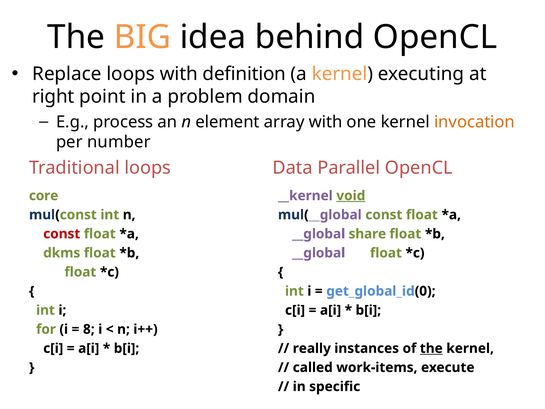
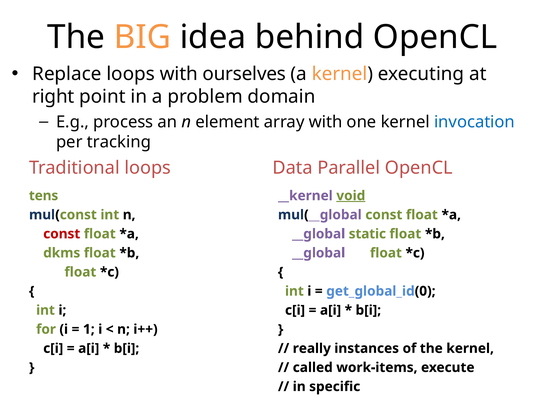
definition: definition -> ourselves (244, 74)
invocation colour: orange -> blue (474, 122)
number: number -> tracking (119, 142)
core: core -> tens (44, 196)
share: share -> static (367, 234)
8: 8 -> 1 (89, 329)
the underline: present -> none (431, 348)
